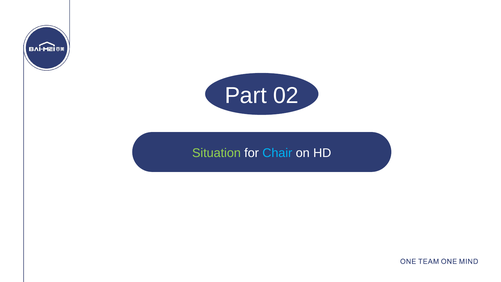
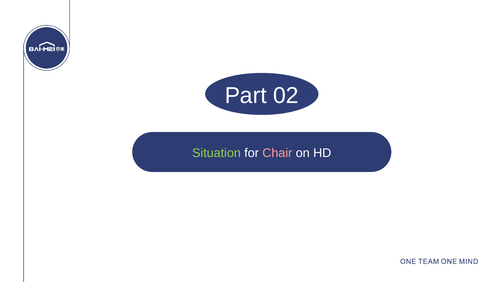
Chair colour: light blue -> pink (277, 153)
